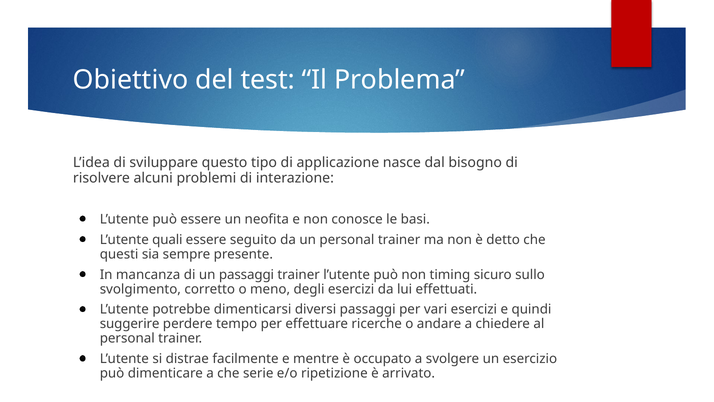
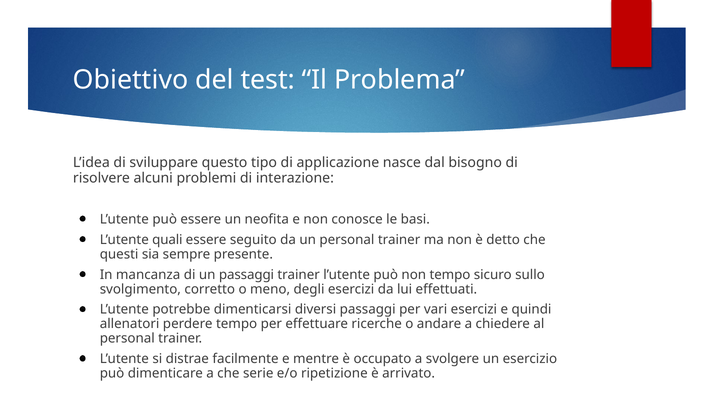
non timing: timing -> tempo (450, 274)
suggerire: suggerire -> allenatori (130, 324)
